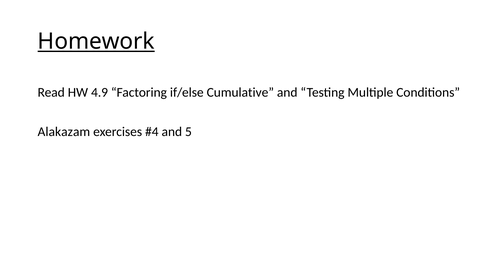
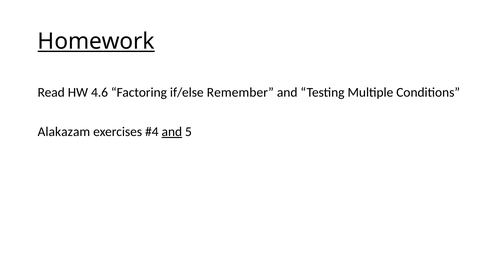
4.9: 4.9 -> 4.6 (100, 92)
Cumulative: Cumulative -> Remember (240, 92)
and underline: none -> present (172, 132)
